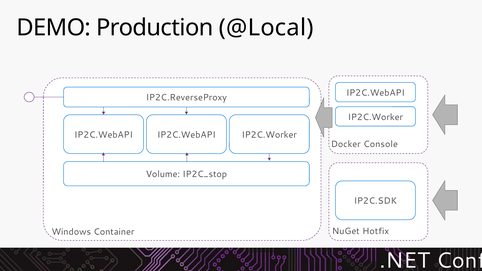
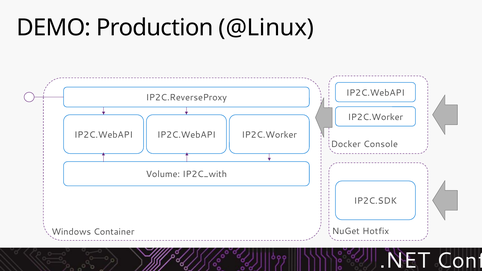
@Local: @Local -> @Linux (266, 28)
IP2C_stop: IP2C_stop -> IP2C_with (205, 174)
